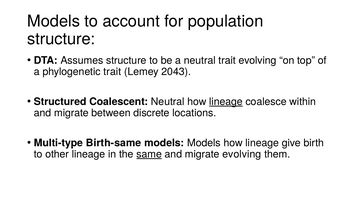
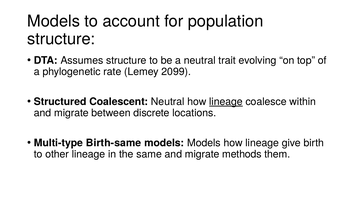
phylogenetic trait: trait -> rate (112, 72)
2043: 2043 -> 2099 (176, 72)
same underline: present -> none (149, 154)
migrate evolving: evolving -> methods (242, 154)
